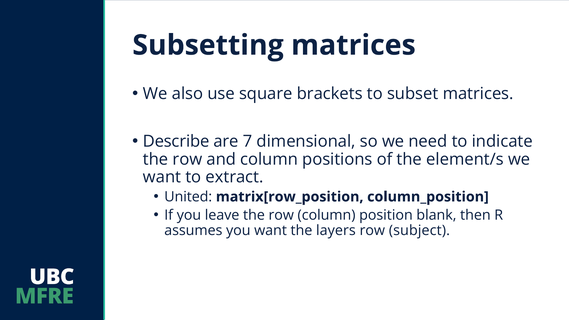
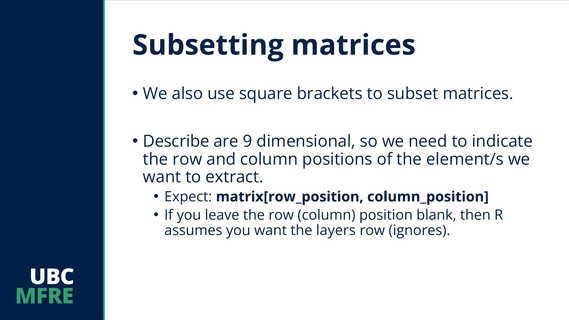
7: 7 -> 9 (248, 141)
United: United -> Expect (188, 197)
subject: subject -> ignores (419, 230)
